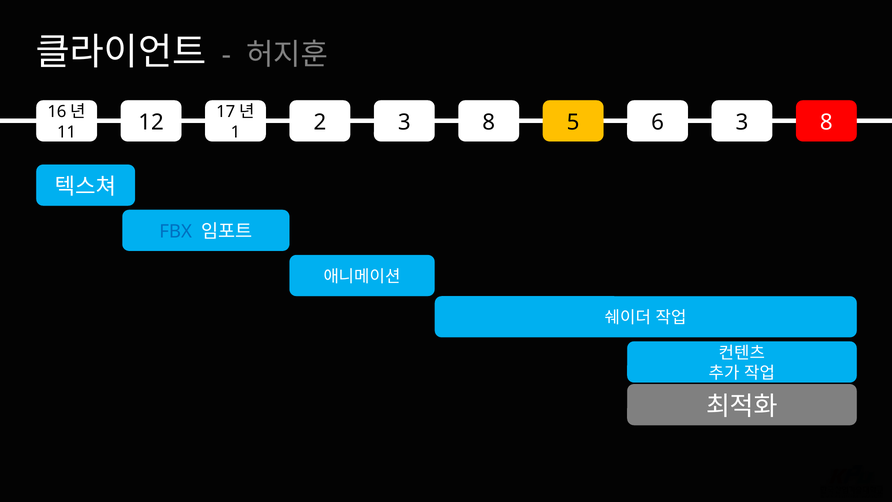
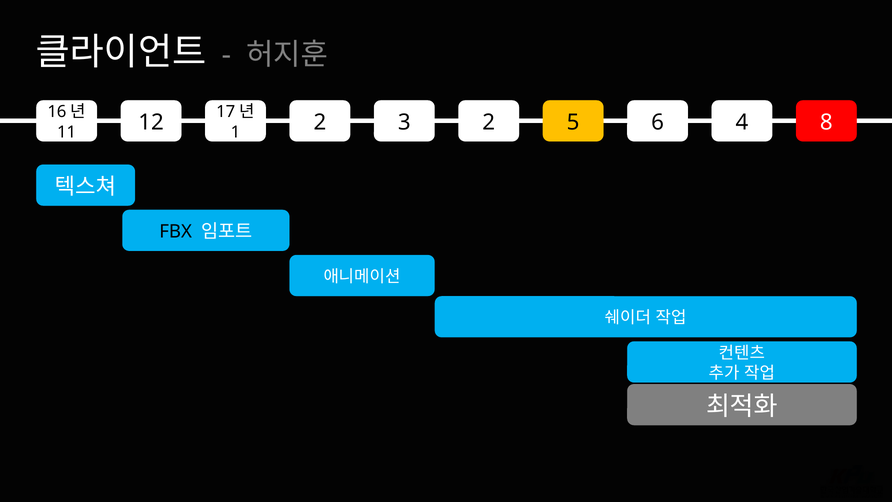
3 8: 8 -> 2 (489, 122)
6 3: 3 -> 4 (742, 122)
FBX colour: blue -> black (176, 232)
